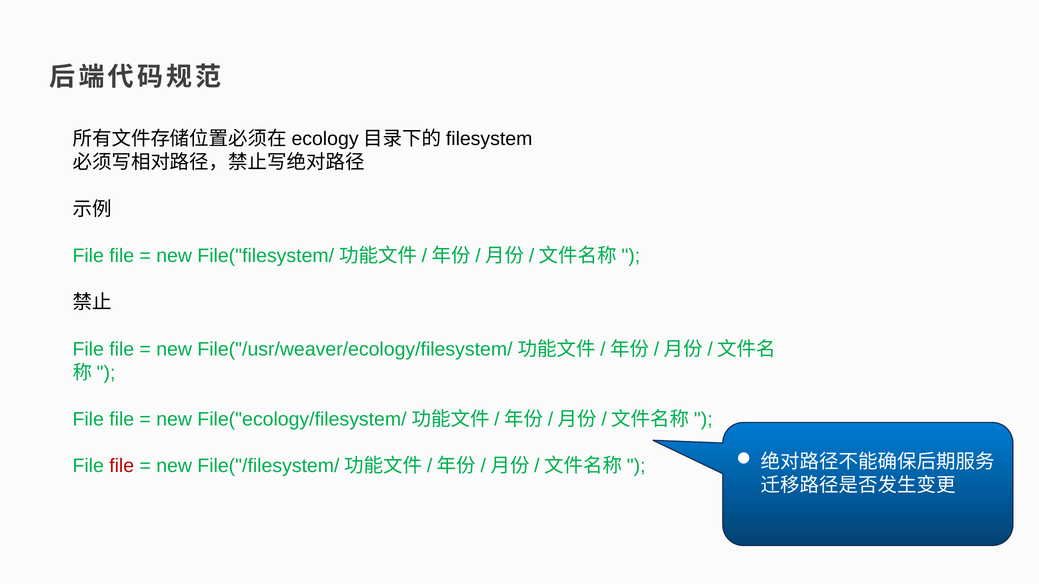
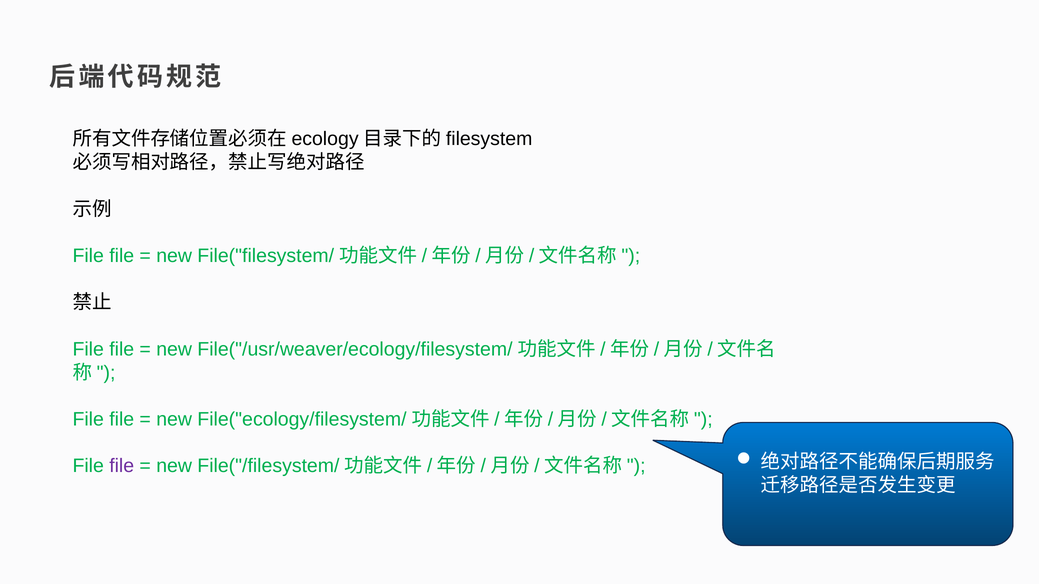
file colour: red -> purple (122, 466)
